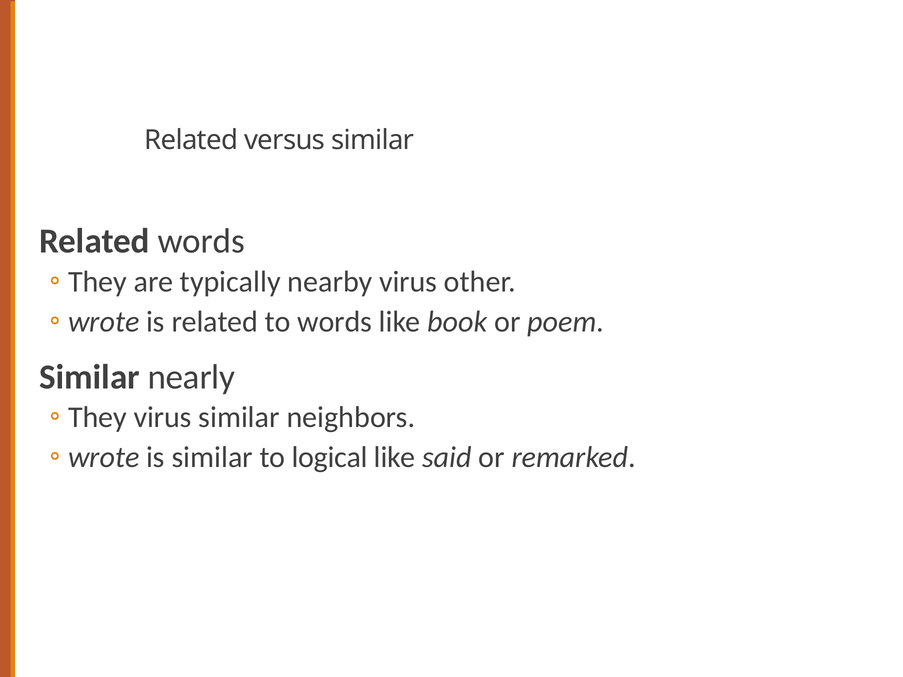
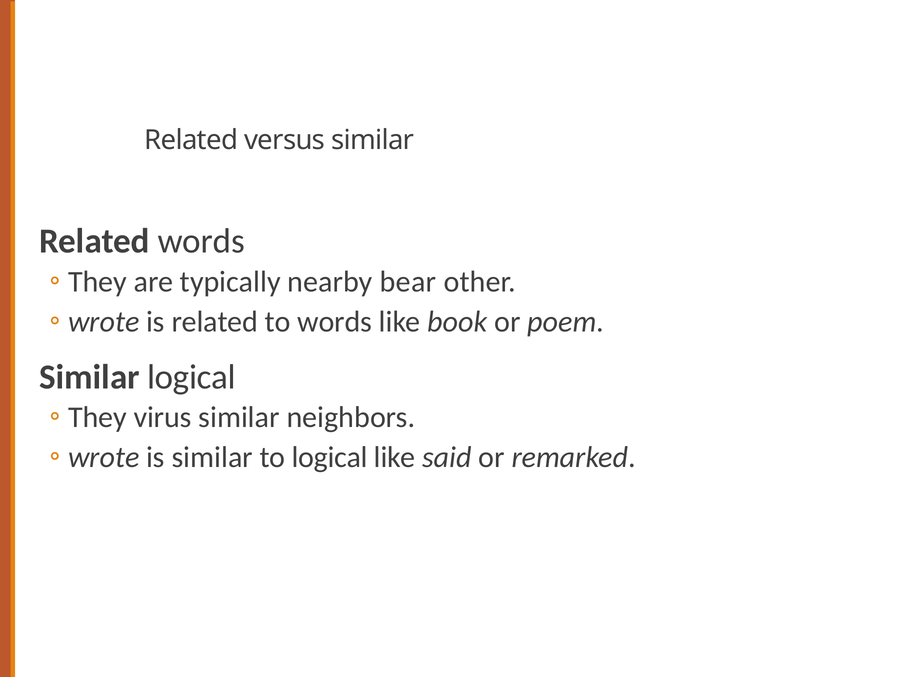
nearby virus: virus -> bear (408, 282)
Similar nearly: nearly -> logical (191, 377)
